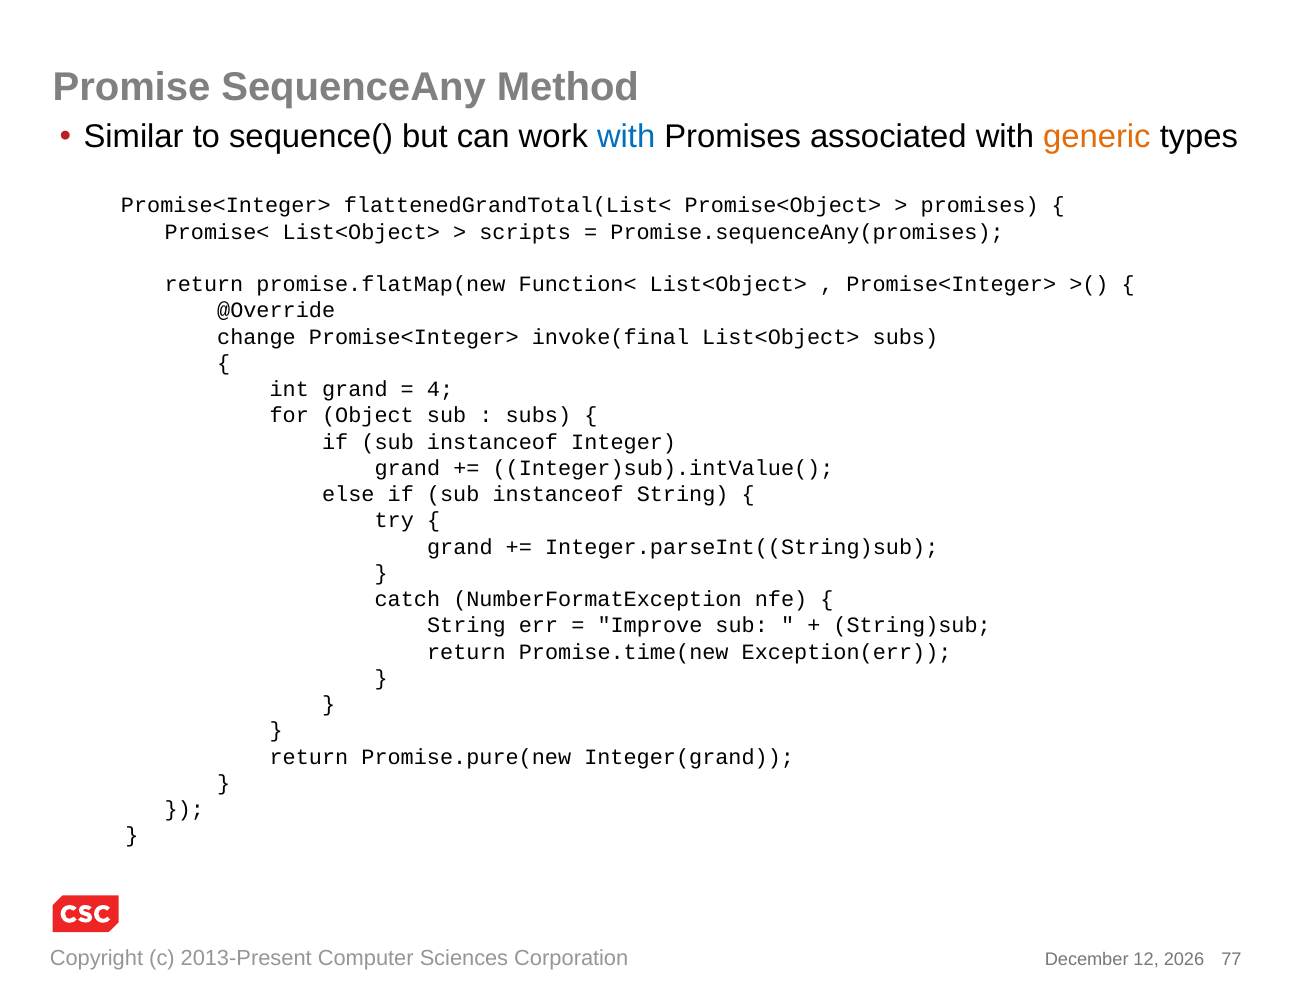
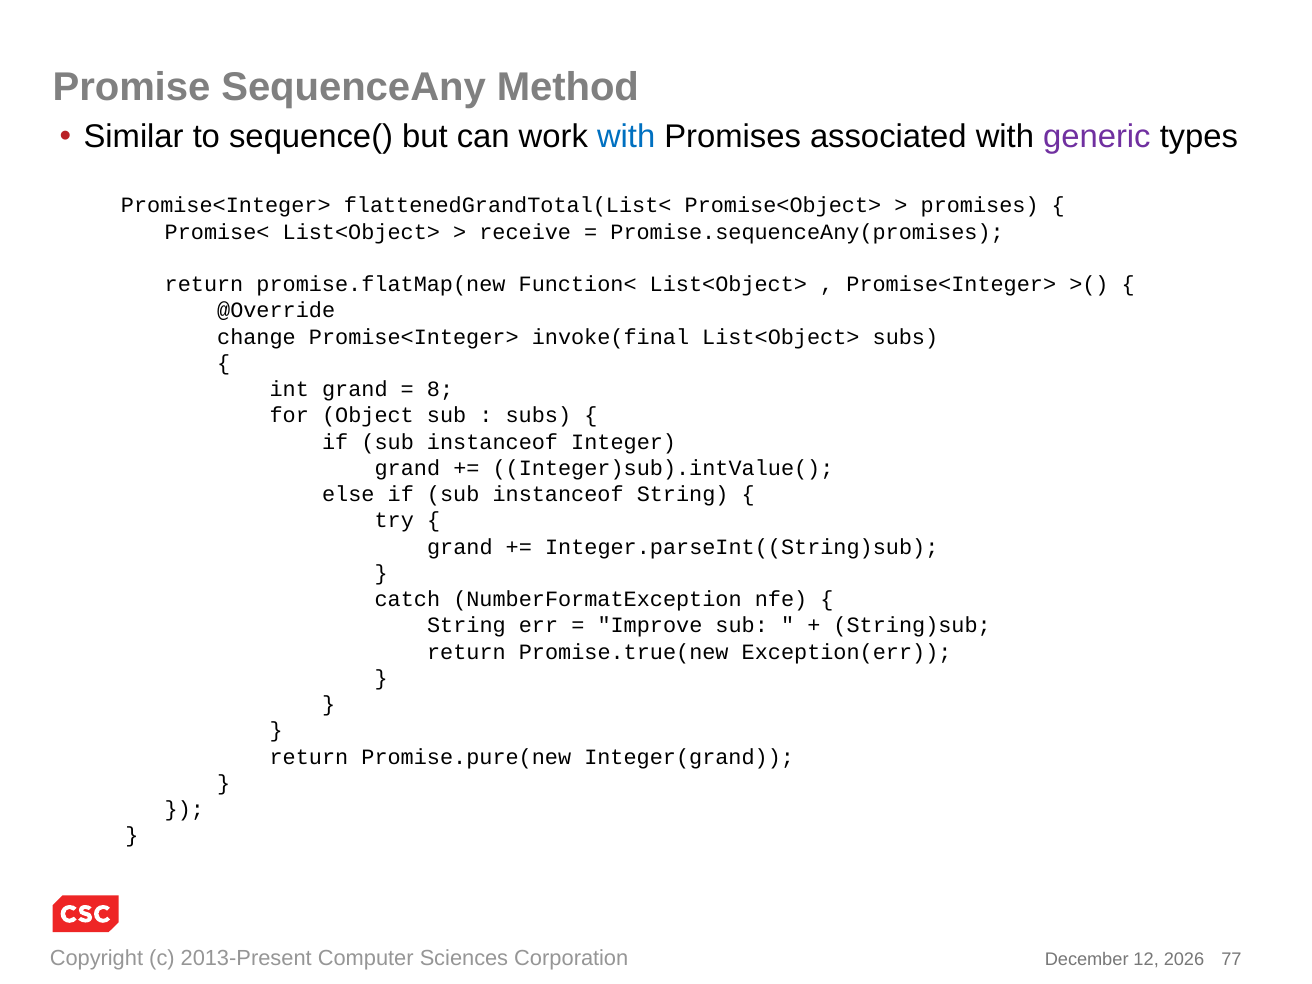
generic colour: orange -> purple (1097, 136)
scripts: scripts -> receive (525, 232)
4: 4 -> 8 (440, 389)
Promise.time(new: Promise.time(new -> Promise.true(new (624, 652)
